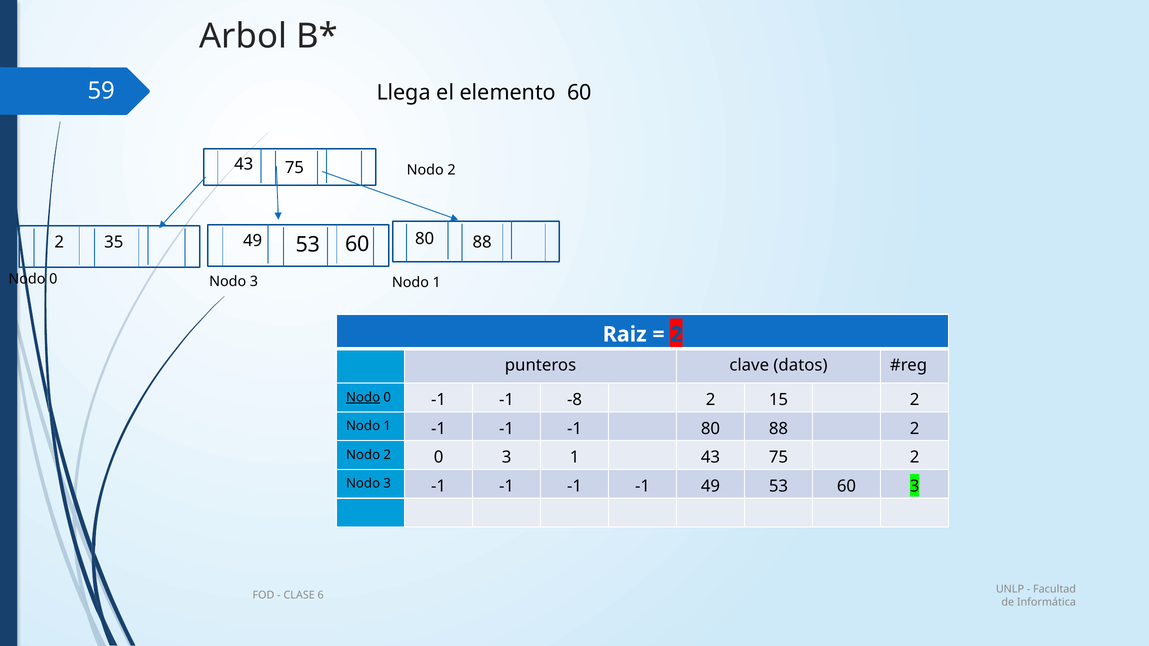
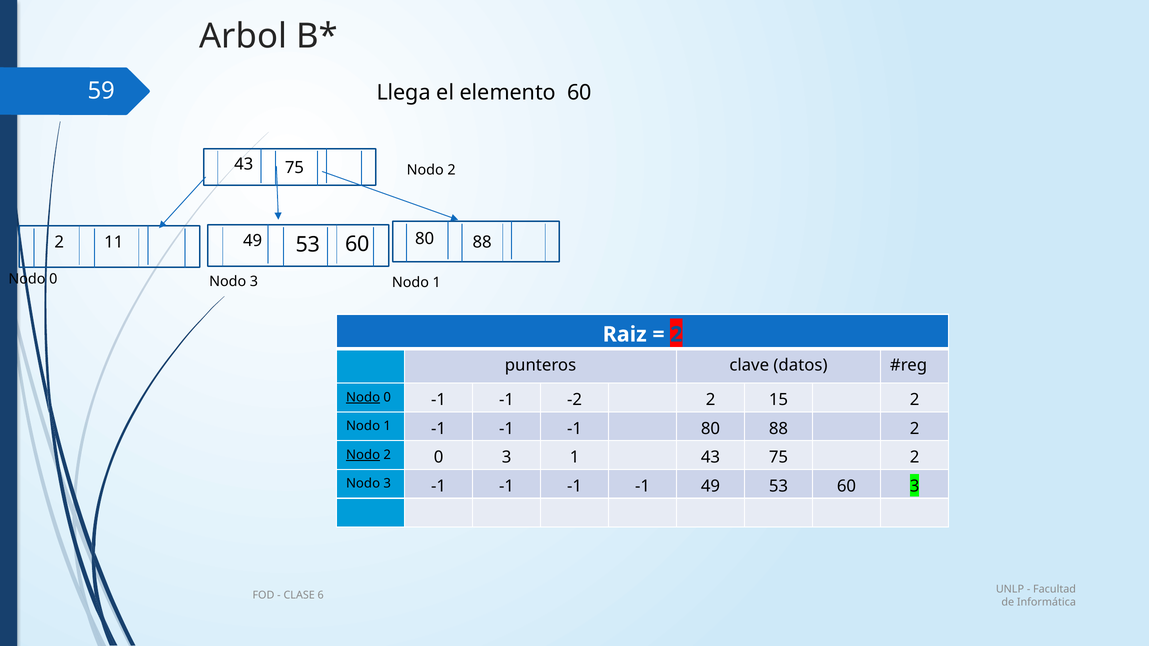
35: 35 -> 11 (114, 242)
-8: -8 -> -2 (575, 400)
Nodo underline: none -> present (363, 455)
